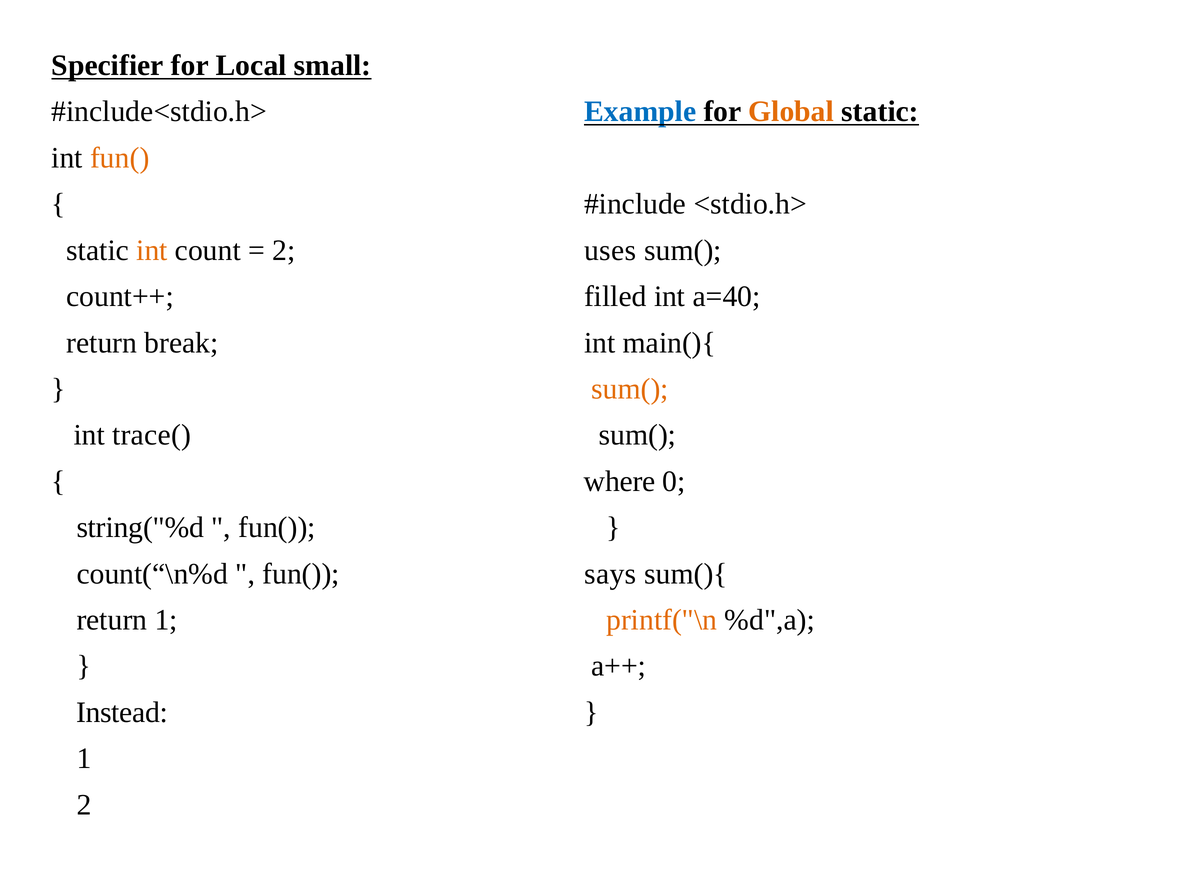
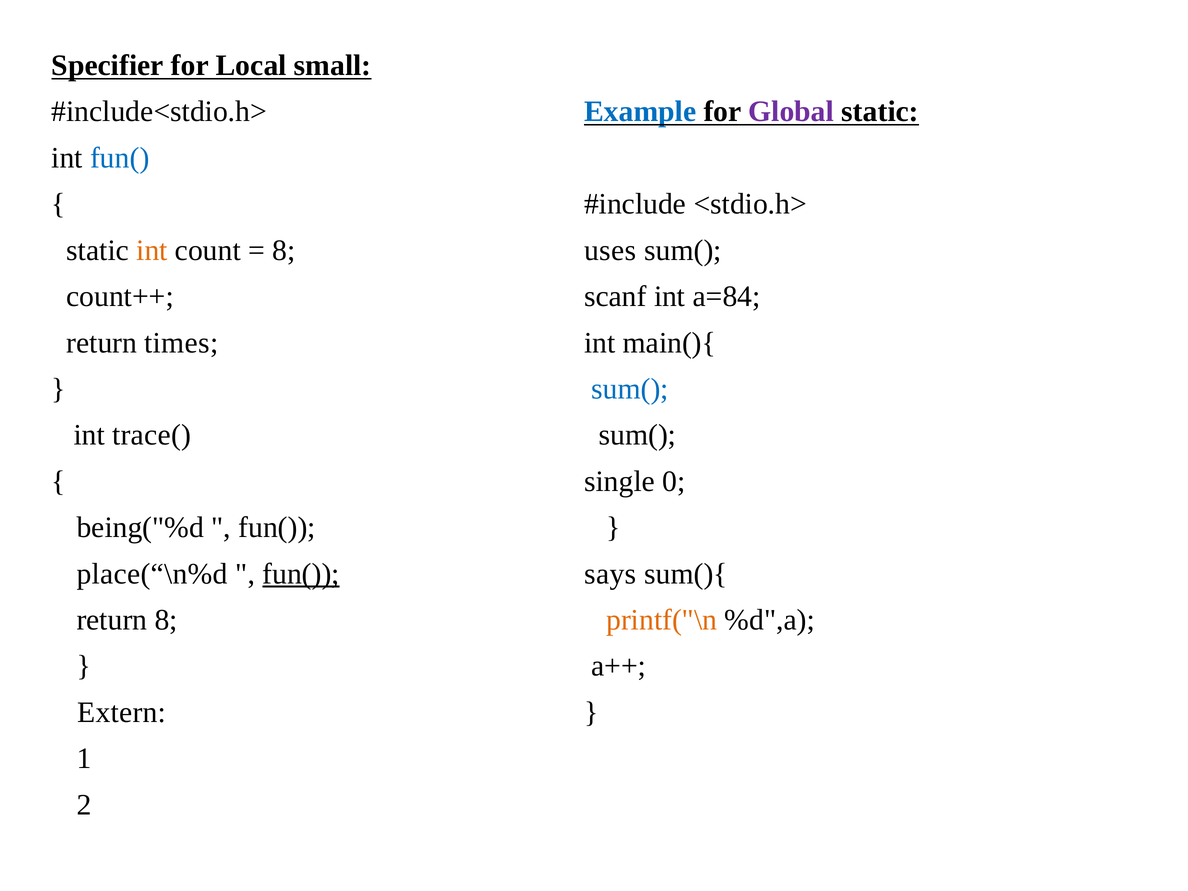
Global colour: orange -> purple (791, 112)
fun( colour: orange -> blue (120, 158)
2: 2 -> 8 (284, 250)
filled: filled -> scanf (615, 297)
a=40: a=40 -> a=84 (727, 297)
break: break -> times (181, 343)
sum( colour: orange -> blue (630, 389)
where: where -> single (619, 481)
string("%d: string("%d -> being("%d (140, 528)
count(“\n%d: count(“\n%d -> place(“\n%d (152, 574)
fun( underline: none -> present (301, 574)
return 1: 1 -> 8 (166, 620)
Instead: Instead -> Extern (122, 712)
